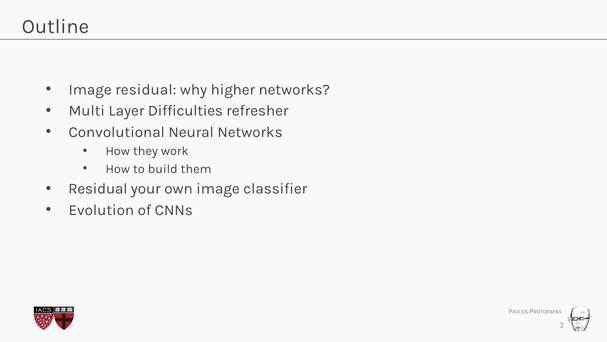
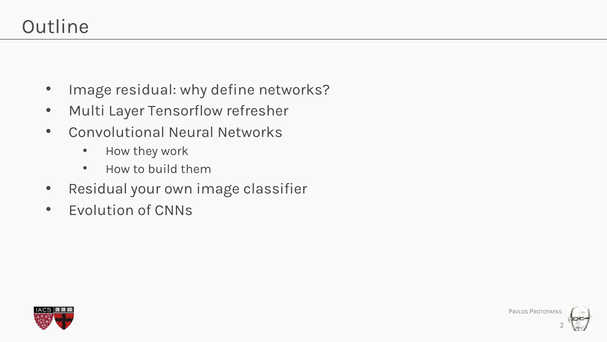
higher: higher -> define (233, 89)
Difficulties: Difficulties -> Tensorflow (185, 111)
